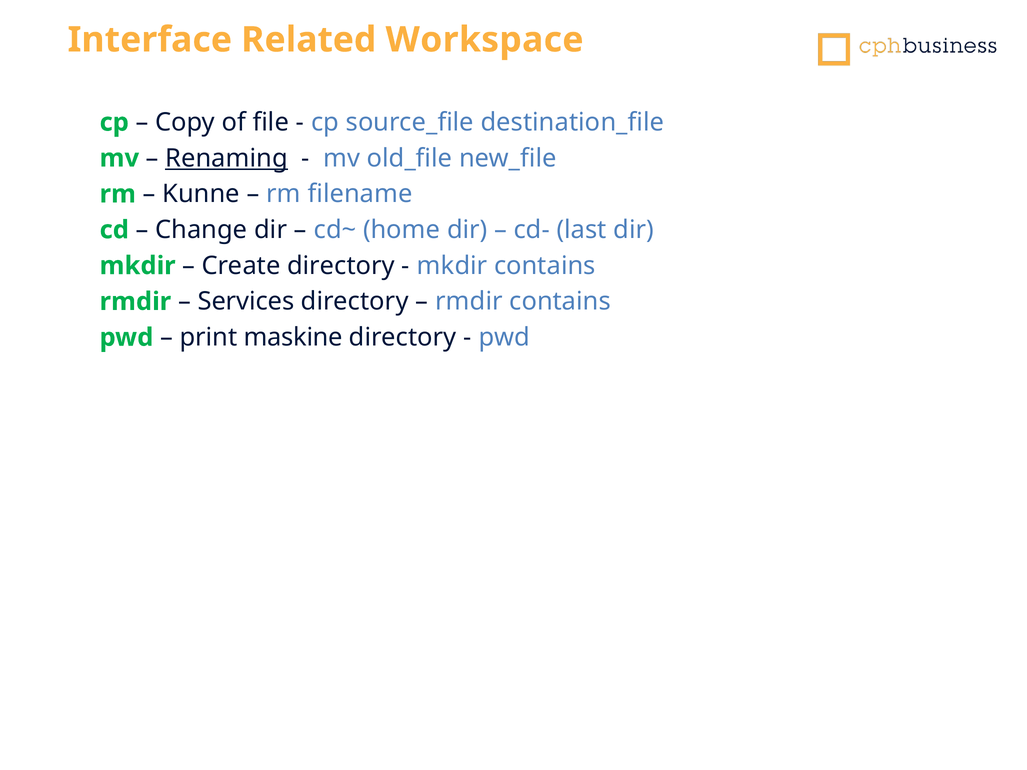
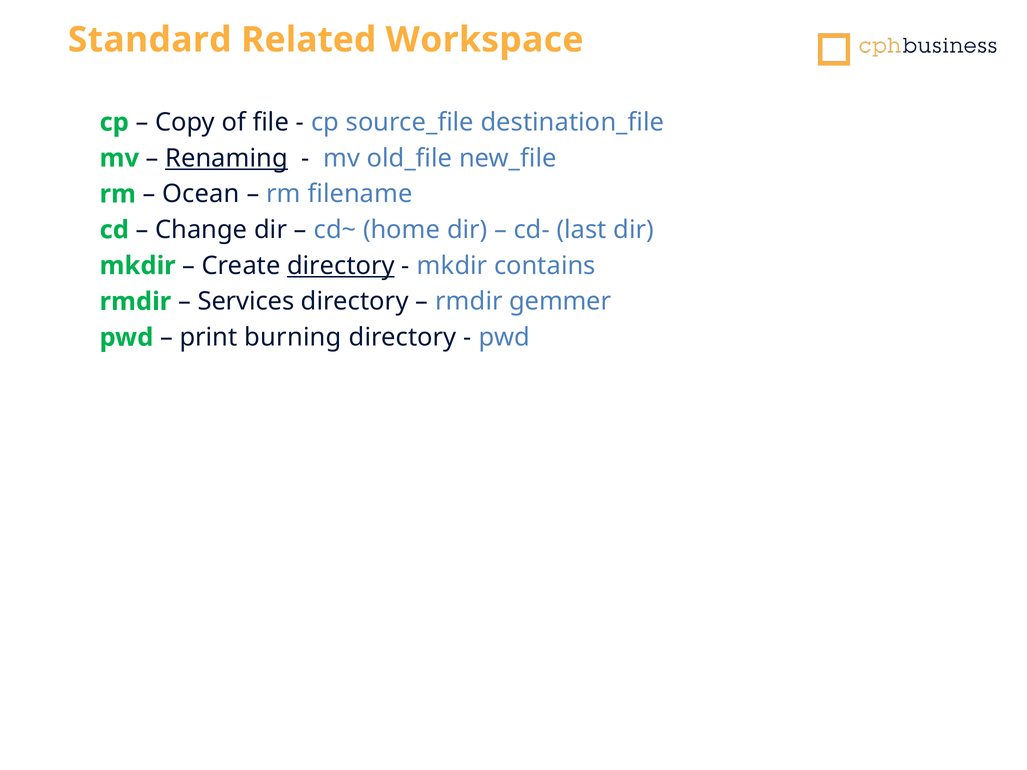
Interface: Interface -> Standard (150, 40)
Kunne: Kunne -> Ocean (201, 194)
directory underline: none -> present (341, 266)
rmdir contains: contains -> gemmer (560, 302)
maskine: maskine -> burning (293, 338)
